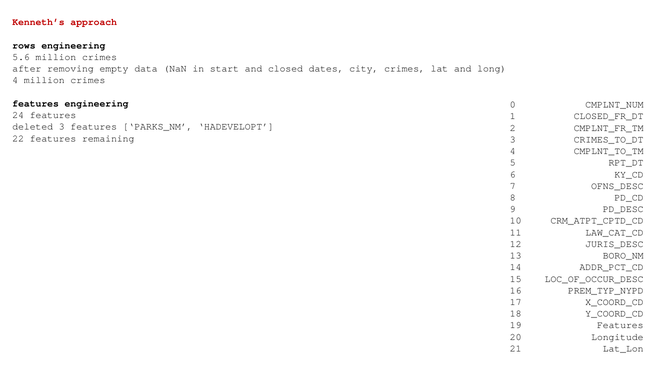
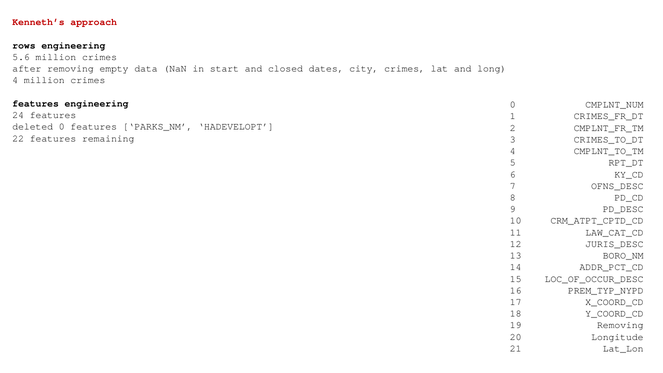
CLOSED_FR_DT: CLOSED_FR_DT -> CRIMES_FR_DT (609, 116)
deleted 3: 3 -> 0 (62, 127)
19 Features: Features -> Removing (620, 325)
